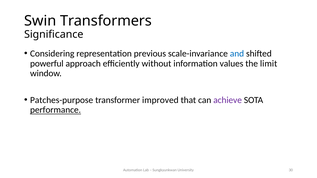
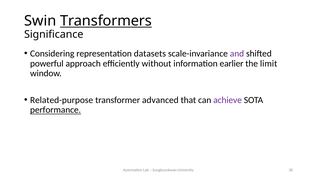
Transformers underline: none -> present (106, 21)
previous: previous -> datasets (150, 54)
and colour: blue -> purple (237, 54)
values: values -> earlier (232, 64)
Patches-purpose: Patches-purpose -> Related-purpose (62, 100)
improved: improved -> advanced (160, 100)
